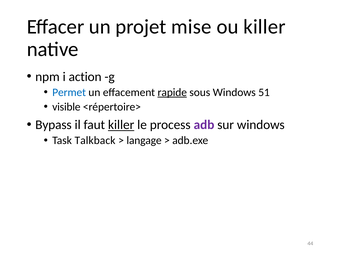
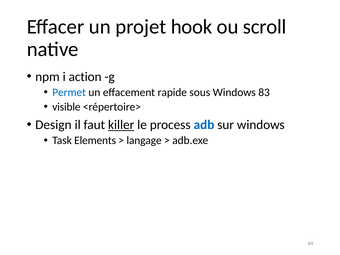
mise: mise -> hook (192, 27)
ou killer: killer -> scroll (265, 27)
rapide underline: present -> none (172, 92)
51: 51 -> 83 (264, 92)
Bypass: Bypass -> Design (53, 125)
adb colour: purple -> blue (204, 125)
Talkback: Talkback -> Elements (95, 140)
